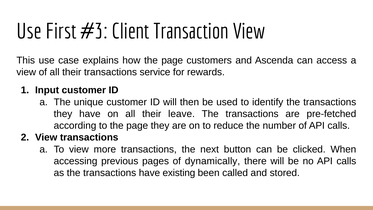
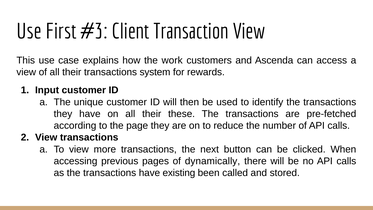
how the page: page -> work (172, 60)
service: service -> system (155, 72)
leave: leave -> these (182, 114)
